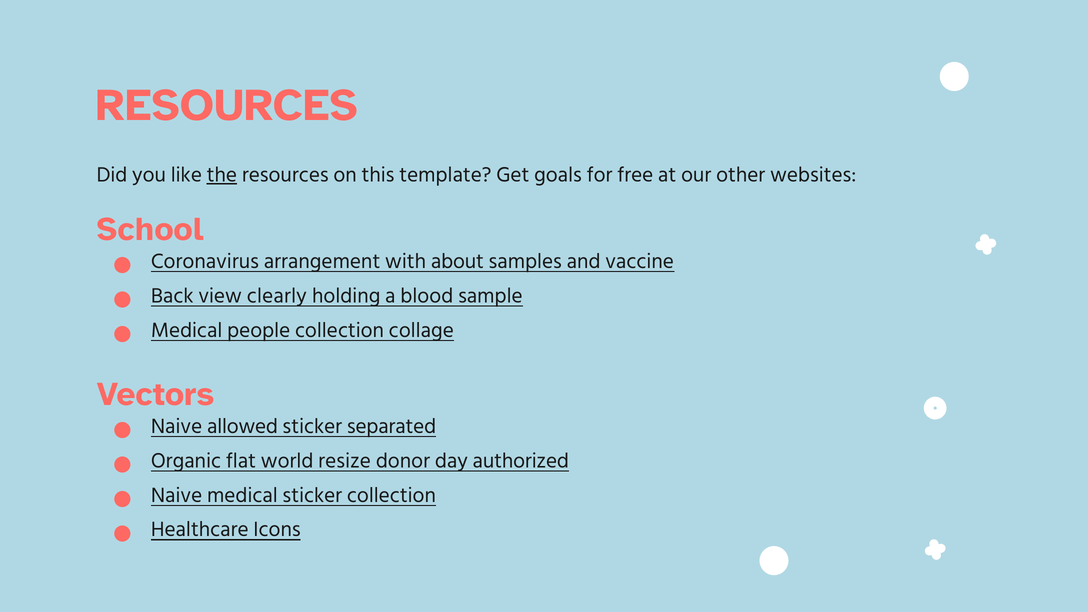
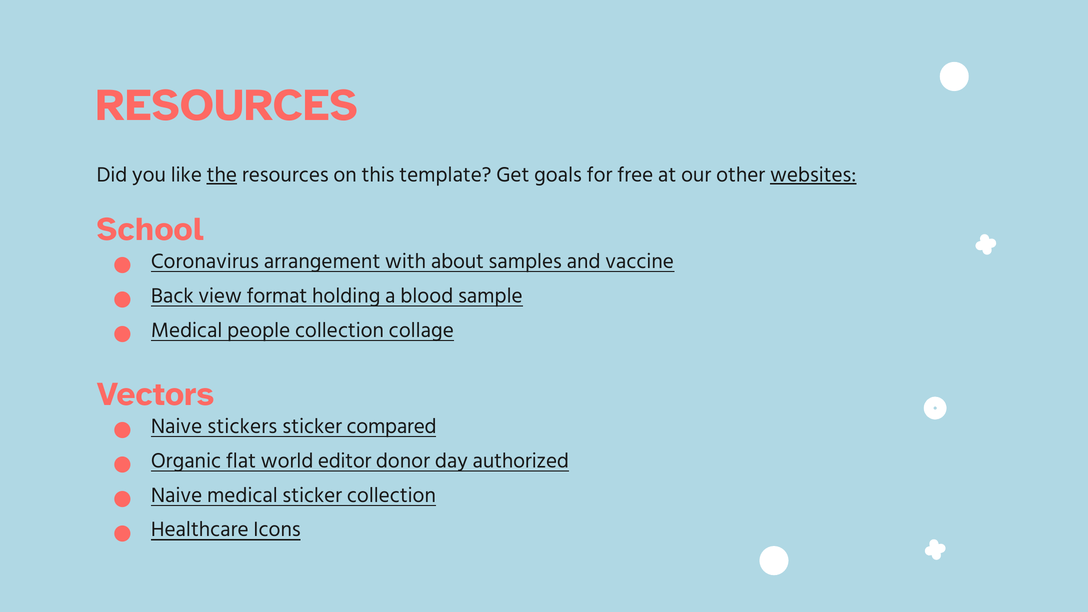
websites underline: none -> present (813, 175)
clearly: clearly -> format (277, 296)
allowed: allowed -> stickers (242, 426)
separated: separated -> compared (392, 426)
resize: resize -> editor (345, 461)
